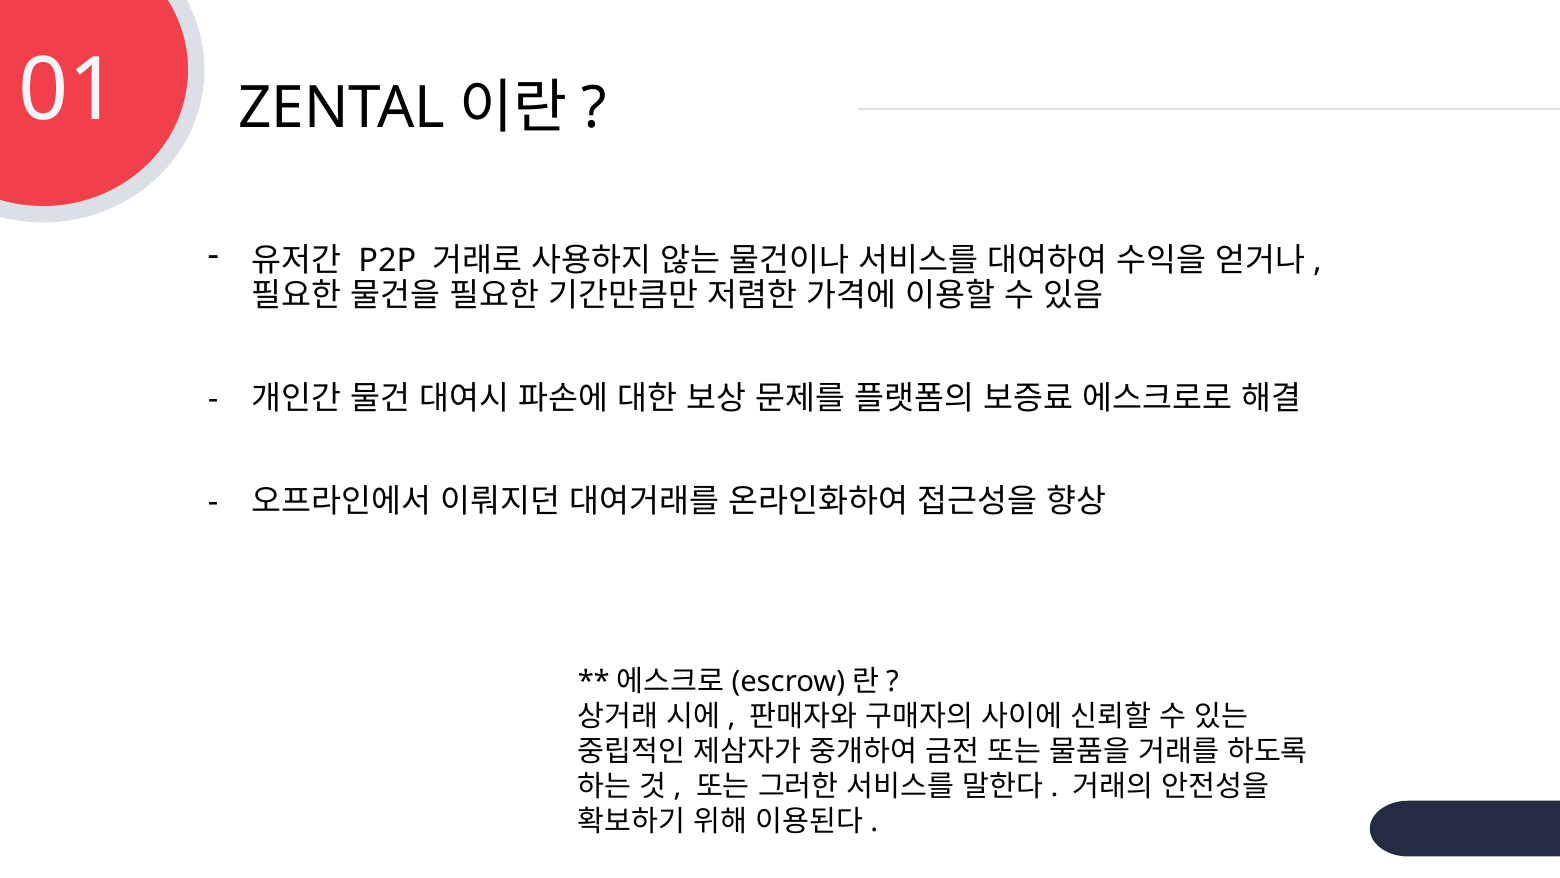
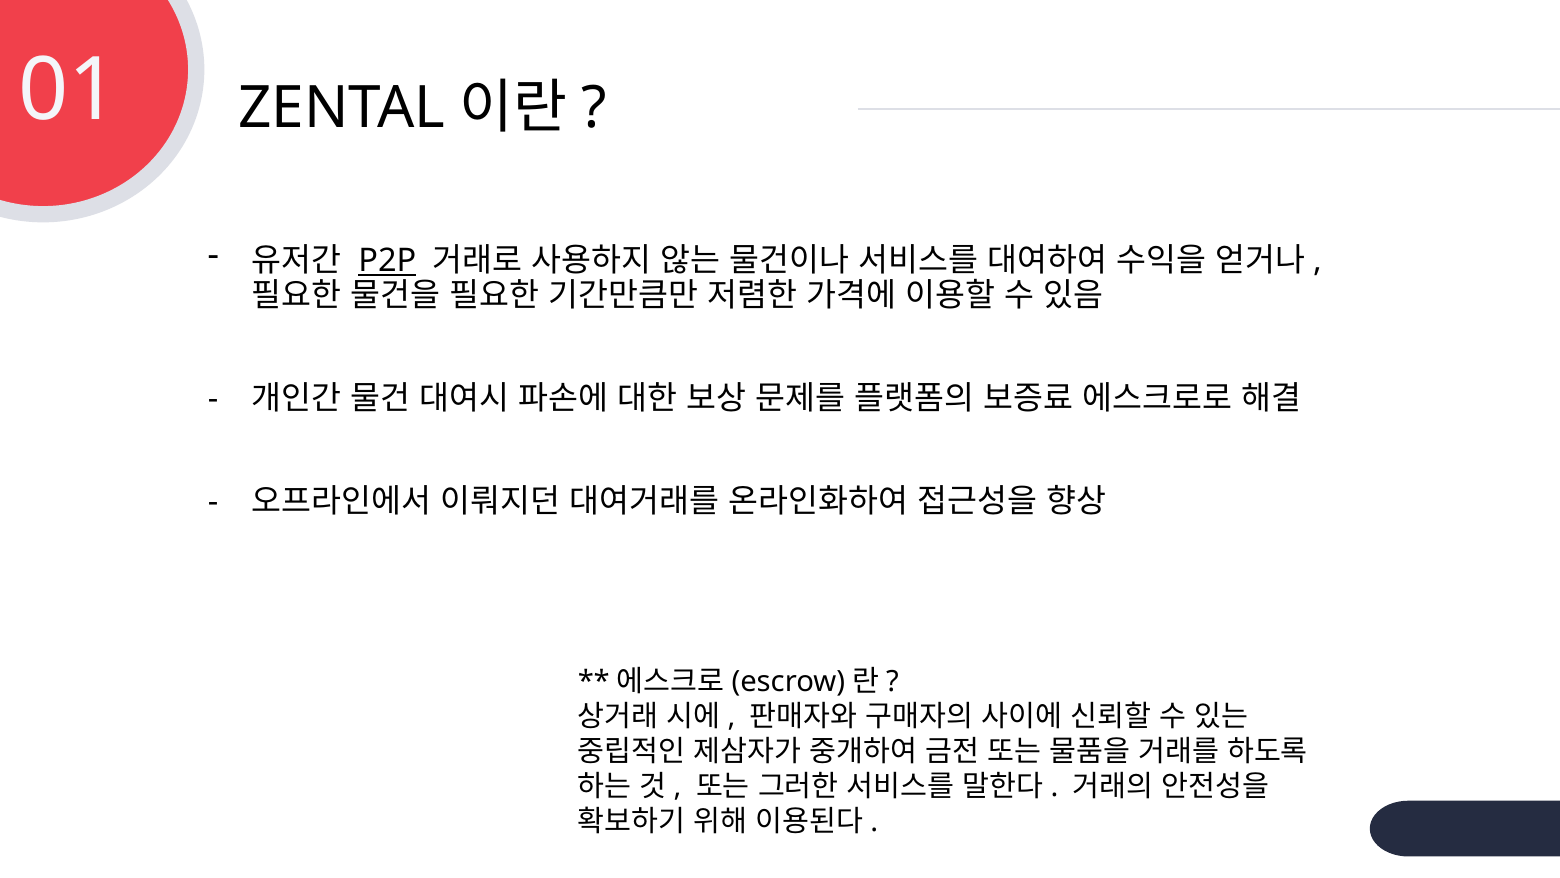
P2P underline: none -> present (387, 261)
